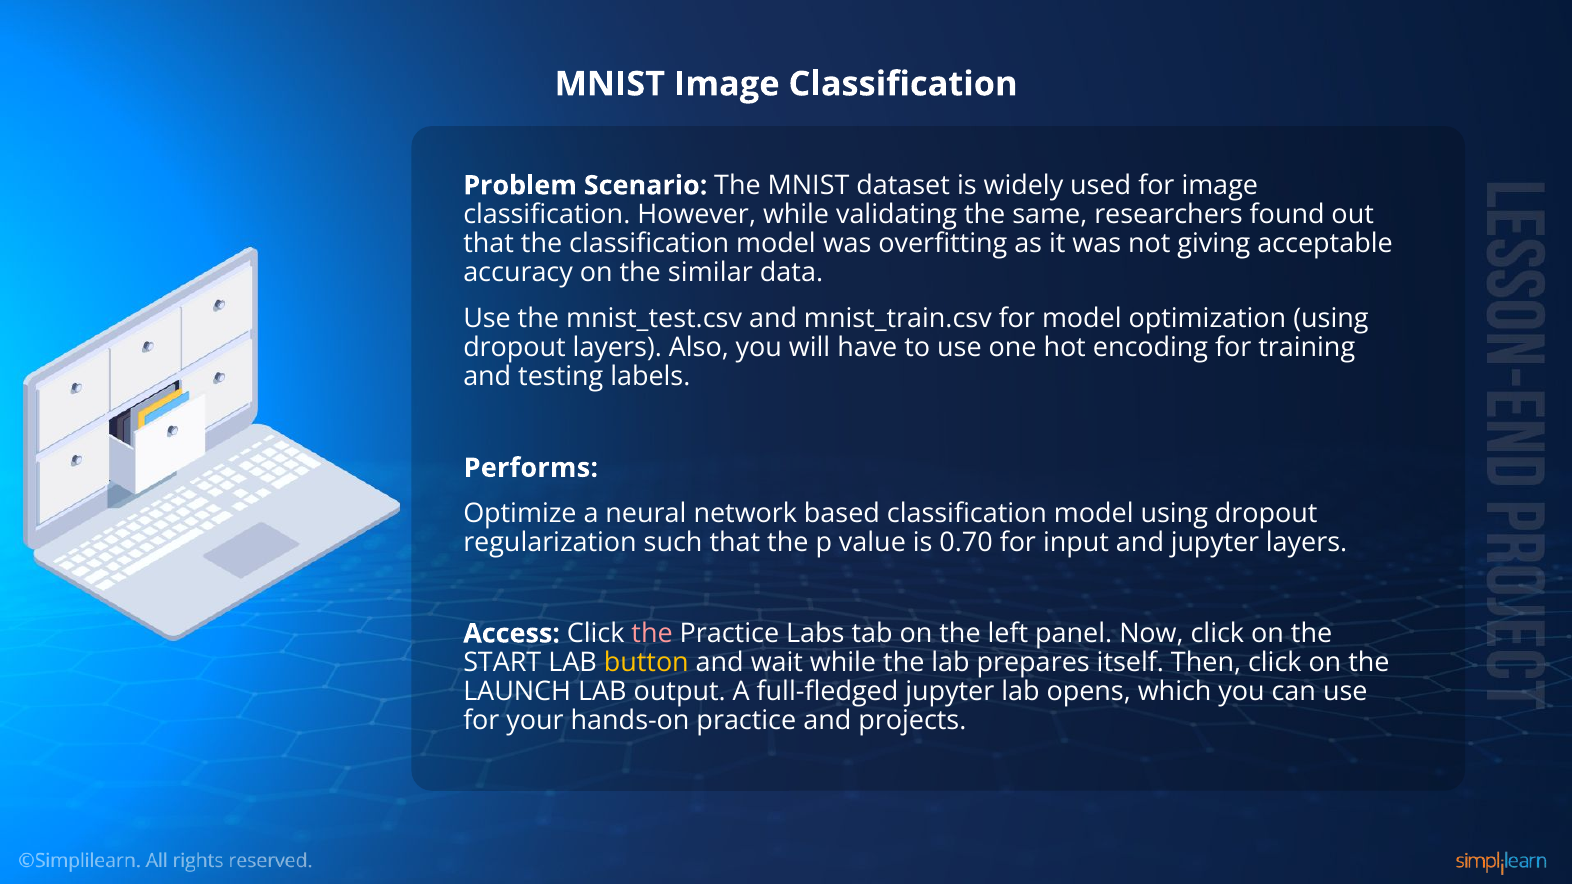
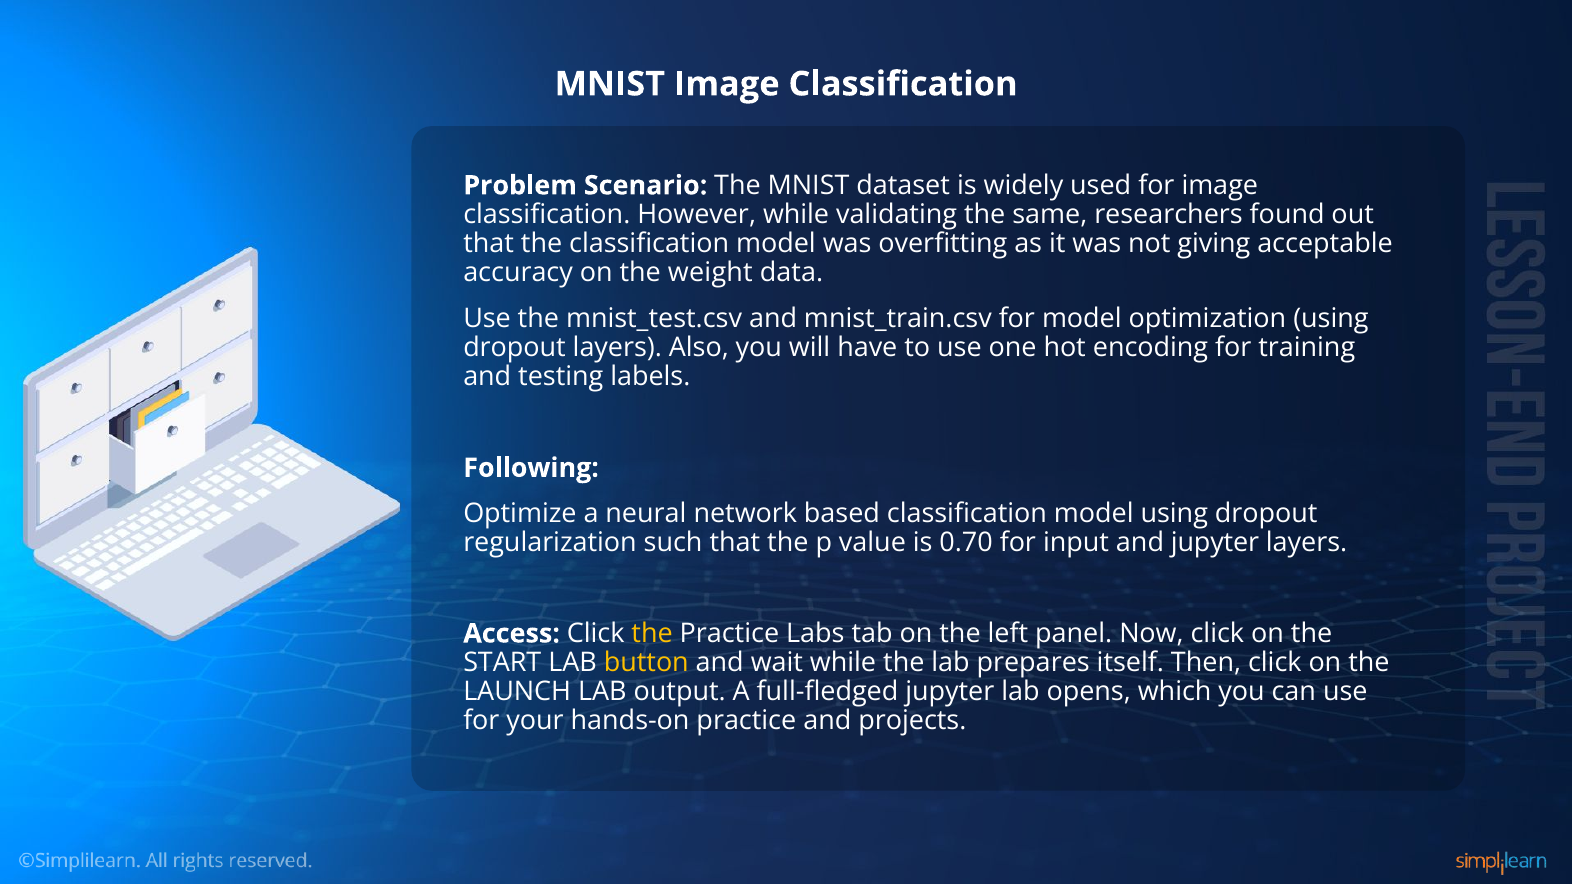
similar: similar -> weight (710, 273)
Performs: Performs -> Following (531, 468)
the colour: pink -> yellow (652, 634)
